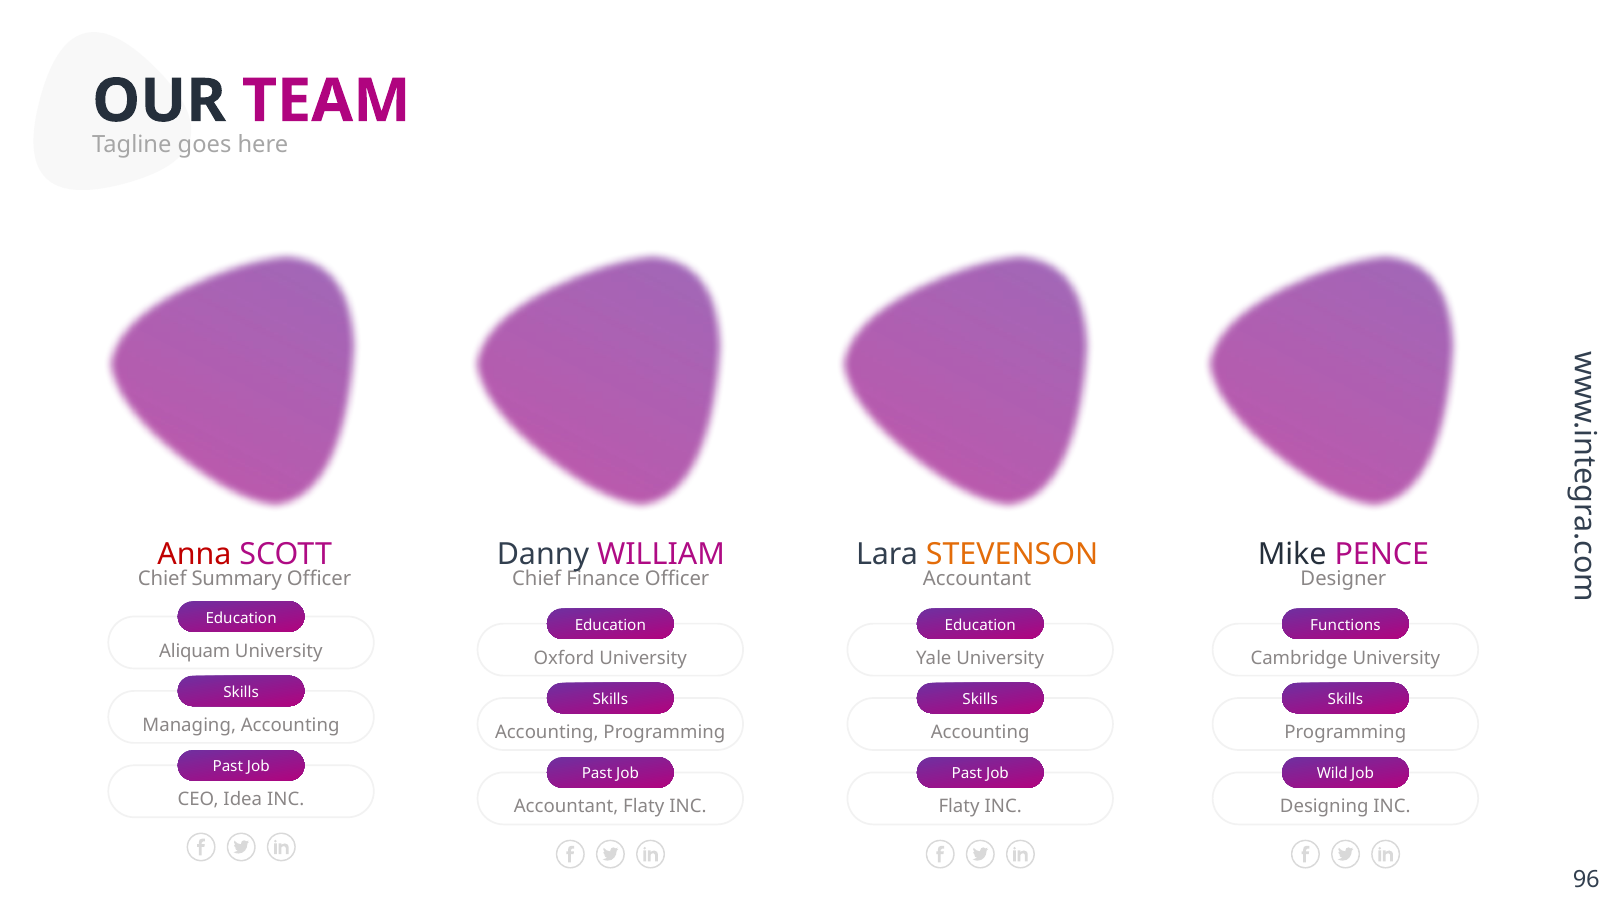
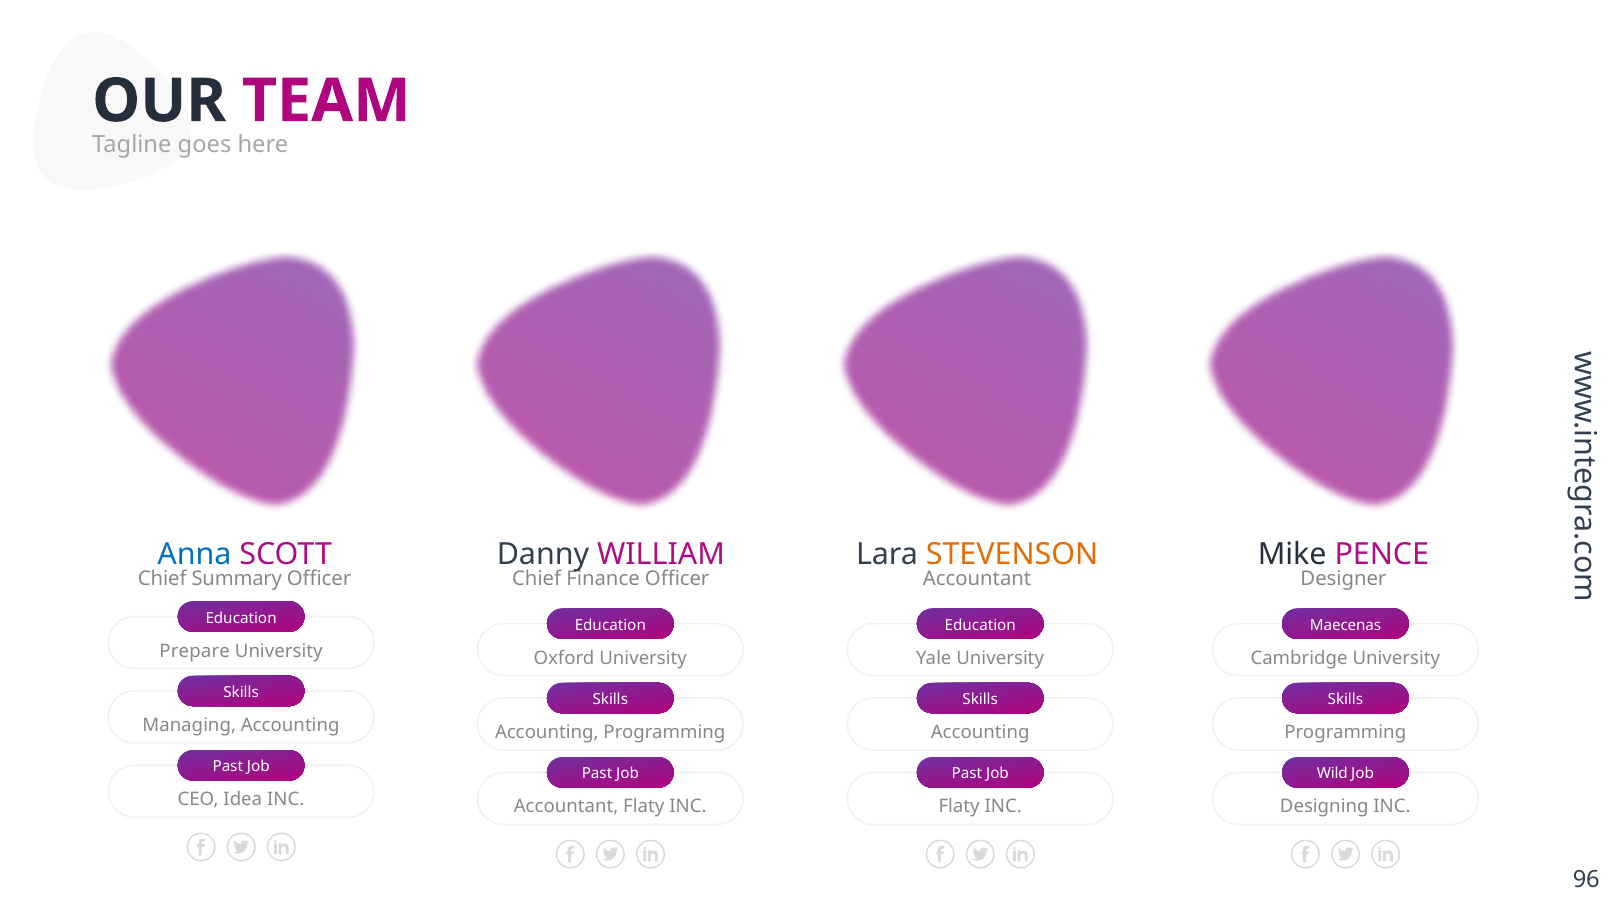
Anna colour: red -> blue (194, 554)
Functions: Functions -> Maecenas (1346, 625)
Aliquam: Aliquam -> Prepare (195, 651)
